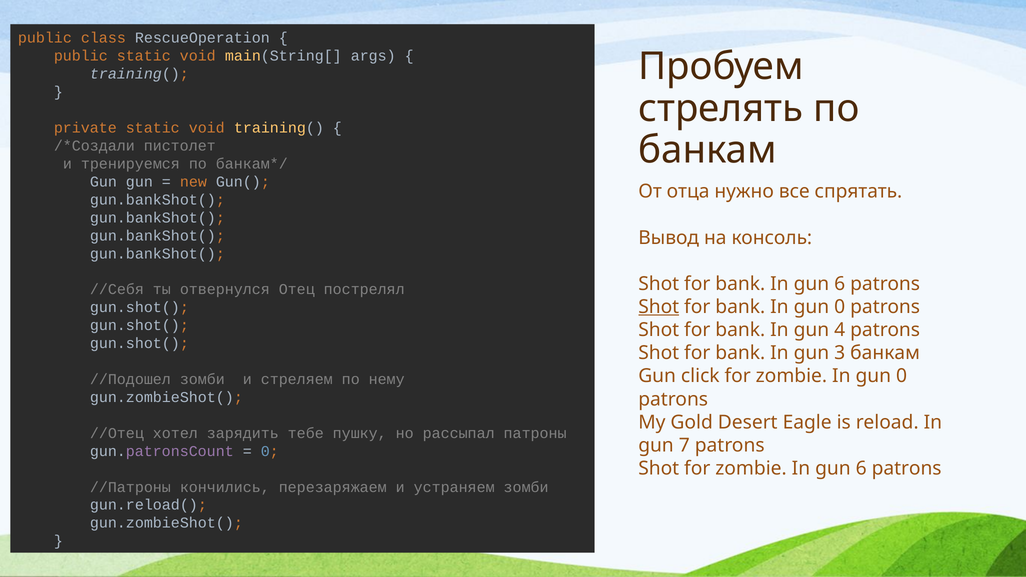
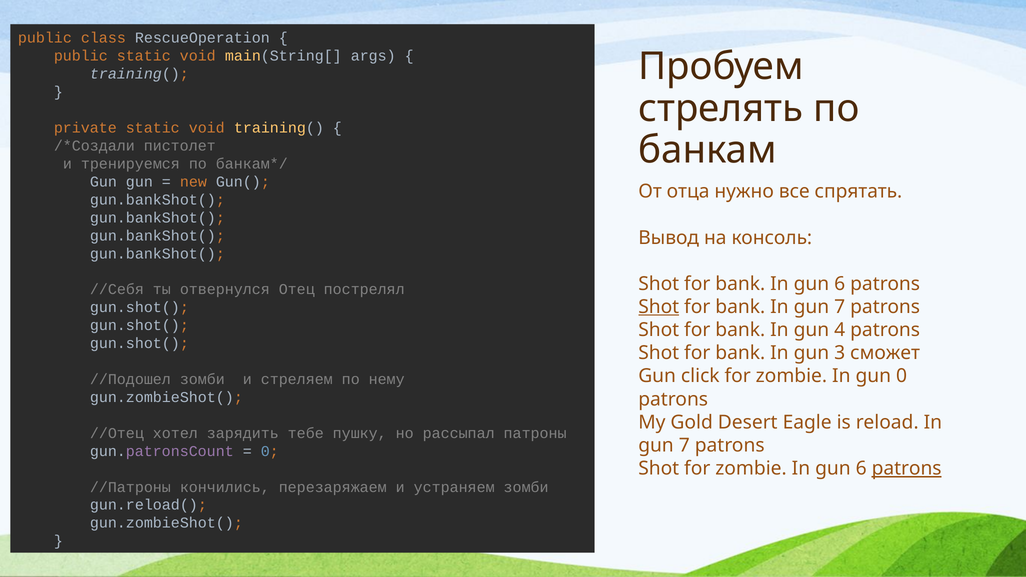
bank In gun 0: 0 -> 7 (840, 307)
3 банкам: банкам -> сможет (885, 353)
patrons underline: none -> present (907, 469)
